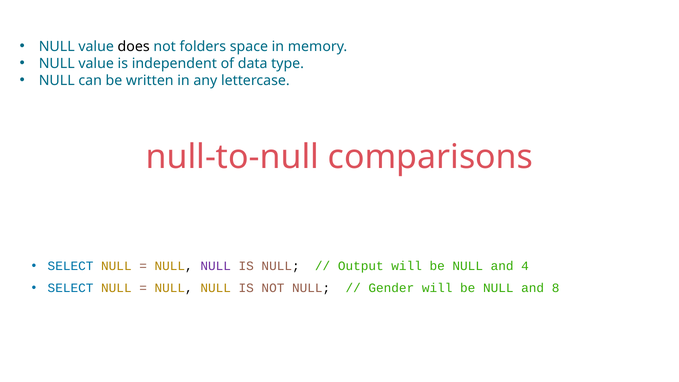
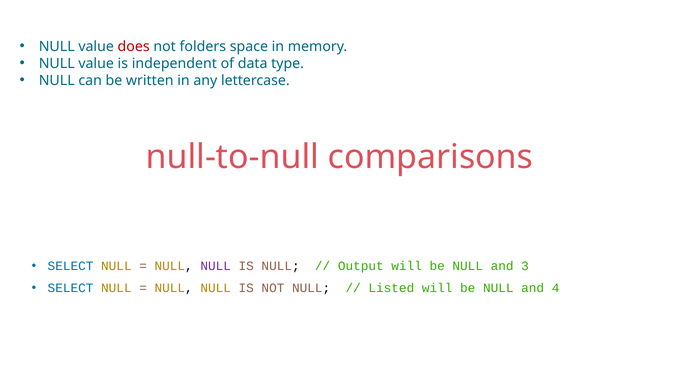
does colour: black -> red (134, 47)
4: 4 -> 3 (525, 266)
Gender: Gender -> Listed (391, 288)
8: 8 -> 4 (556, 288)
